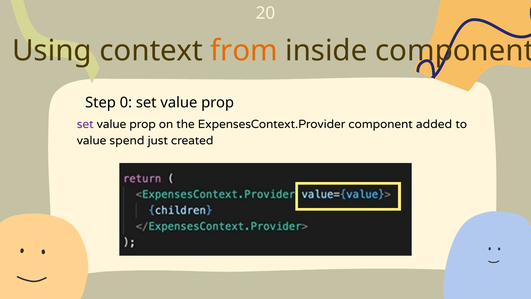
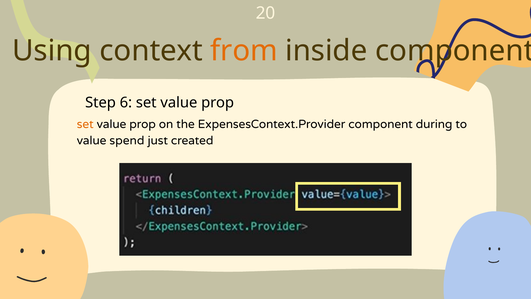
0: 0 -> 6 (126, 103)
set colour: purple -> orange (85, 124)
added: added -> during (434, 124)
